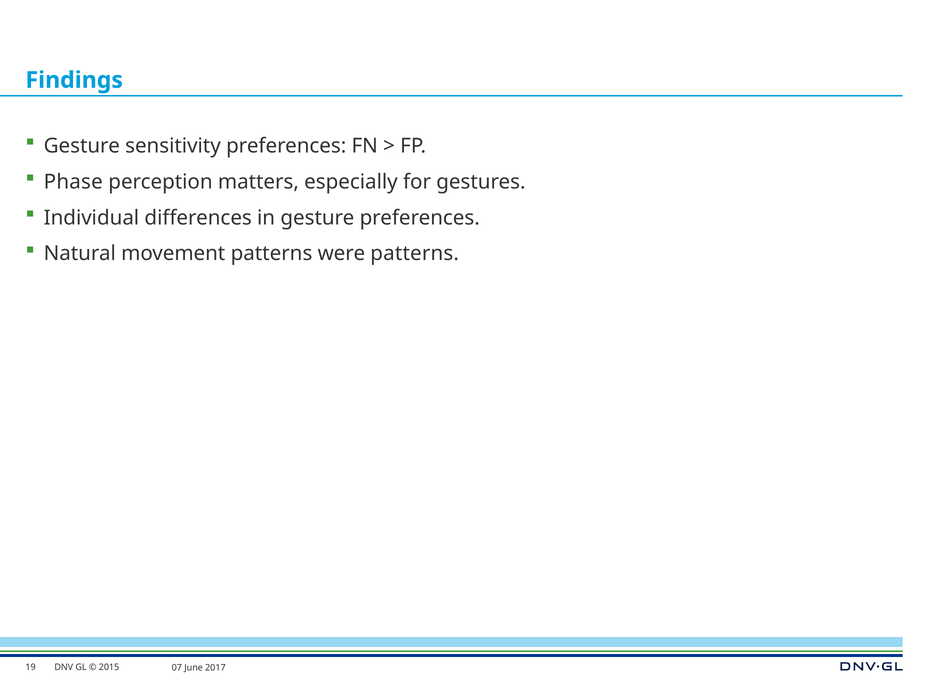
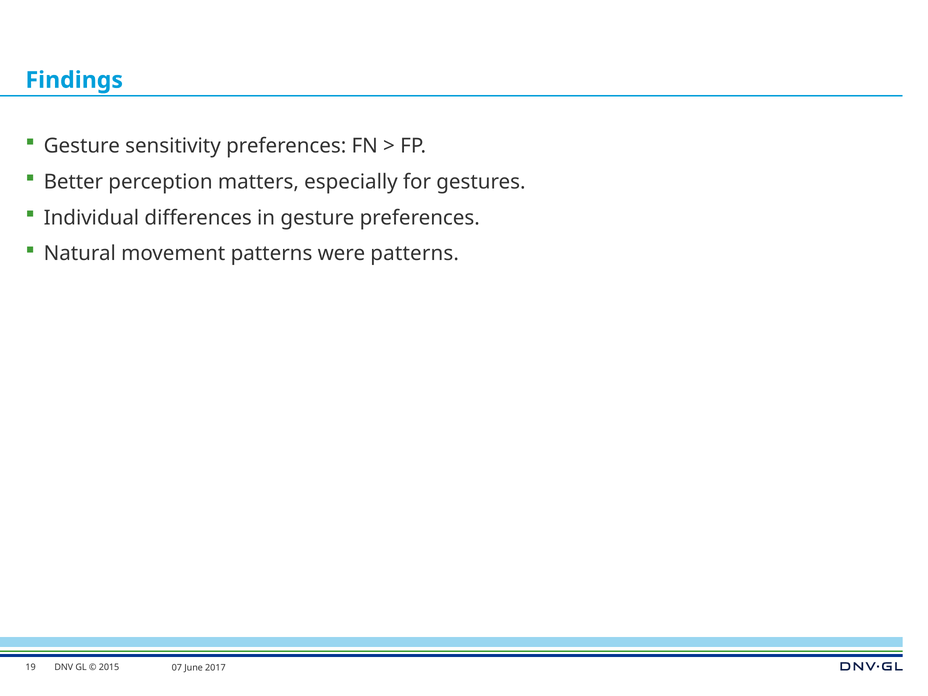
Phase: Phase -> Better (73, 182)
